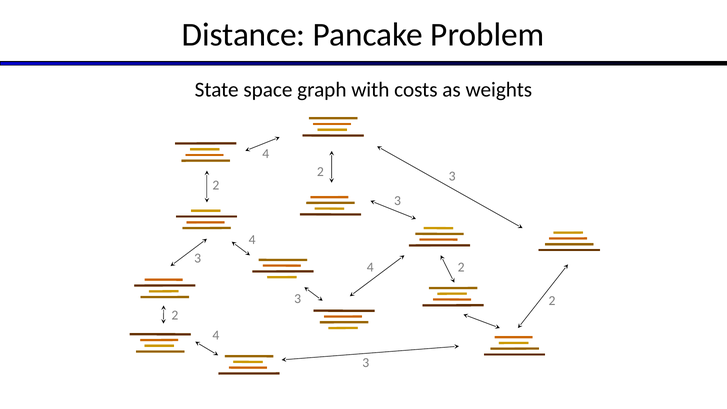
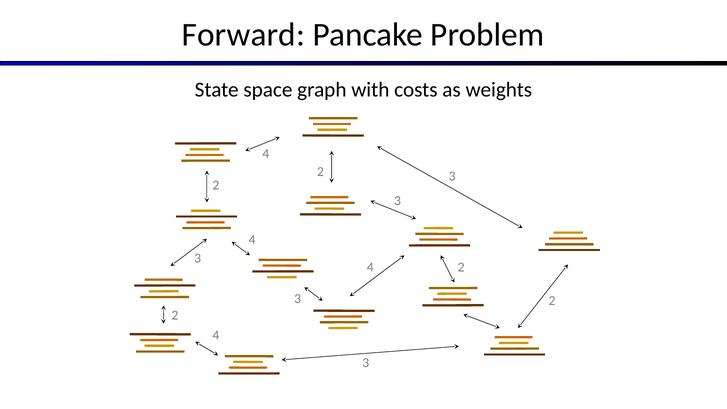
Distance: Distance -> Forward (243, 35)
